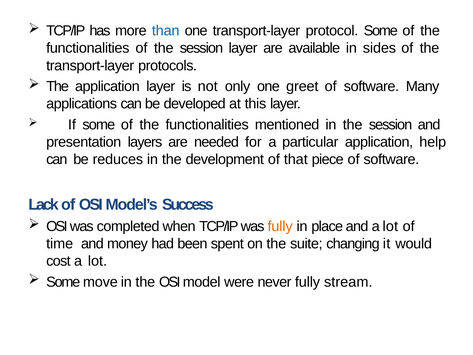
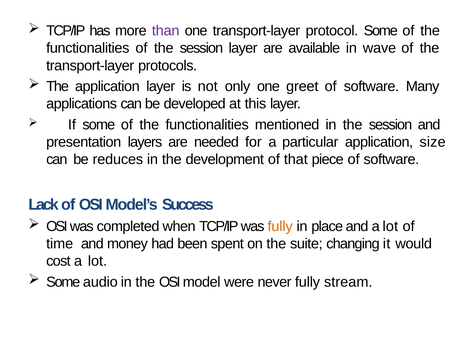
than colour: blue -> purple (166, 31)
sides: sides -> wave (379, 48)
help: help -> size (433, 142)
move: move -> audio (100, 282)
